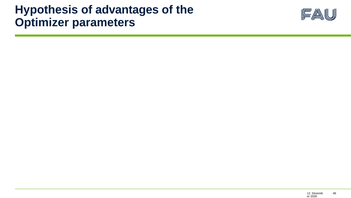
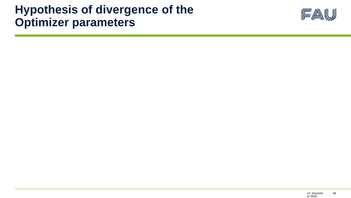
advantages: advantages -> divergence (127, 10)
